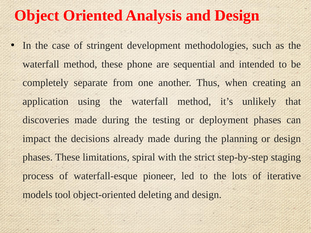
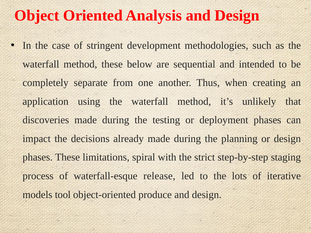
phone: phone -> below (140, 64)
pioneer: pioneer -> release (159, 176)
deleting: deleting -> produce (155, 195)
